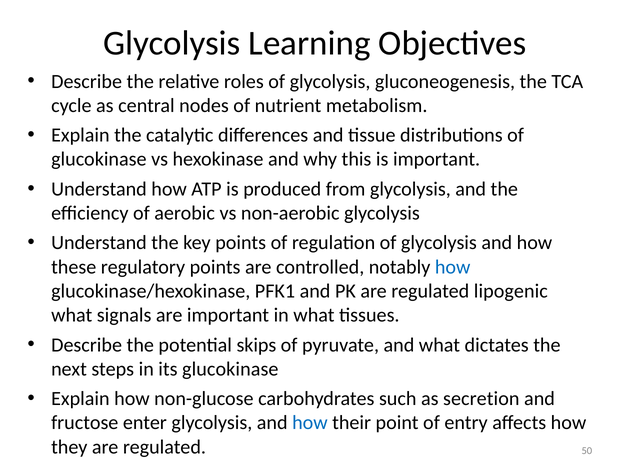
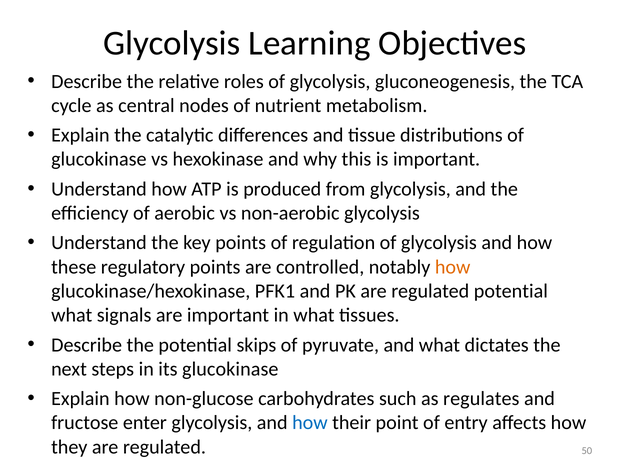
how colour: blue -> orange (453, 267)
regulated lipogenic: lipogenic -> potential (511, 291)
secretion: secretion -> regulates (481, 399)
